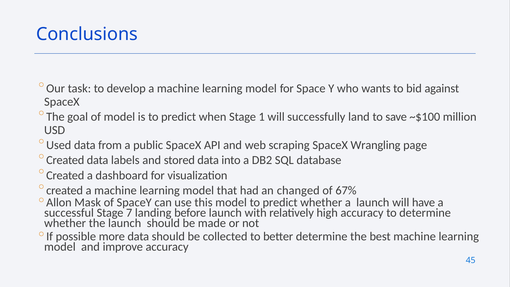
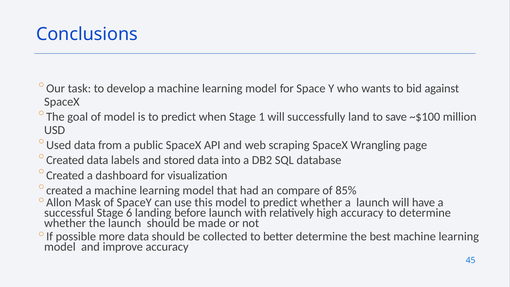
changed: changed -> compare (298, 190)
67%: 67% -> 85% (346, 190)
7: 7 -> 6 (129, 213)
